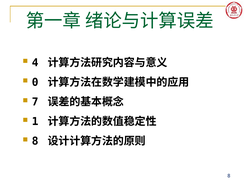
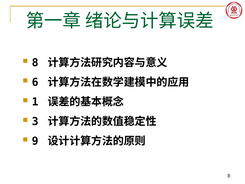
4: 4 -> 8 (35, 63)
0: 0 -> 6 (35, 82)
7: 7 -> 1 (35, 102)
1: 1 -> 3 (35, 121)
8: 8 -> 9 (35, 141)
